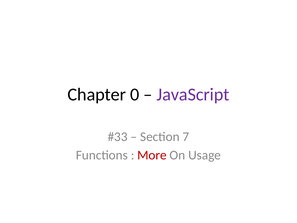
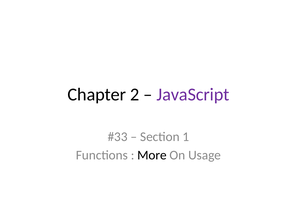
0: 0 -> 2 (135, 94)
7: 7 -> 1 (186, 137)
More colour: red -> black (152, 155)
